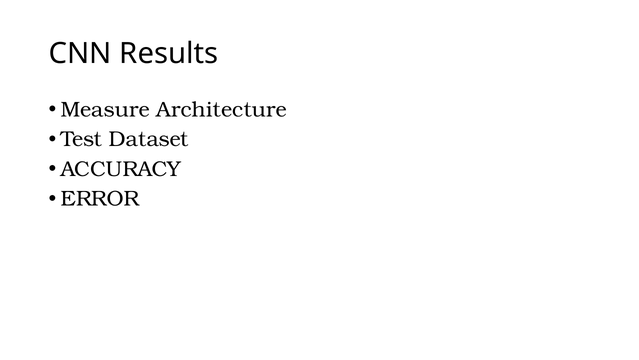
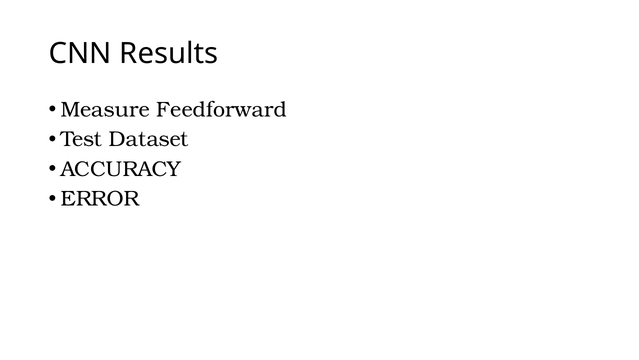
Architecture: Architecture -> Feedforward (222, 109)
